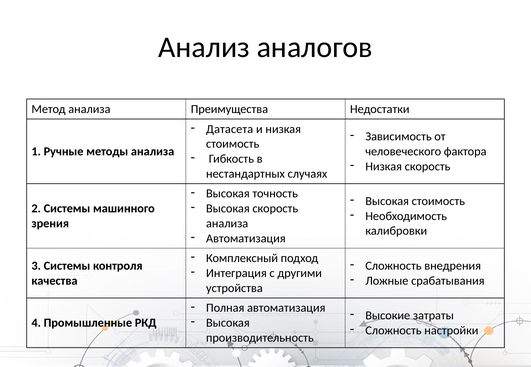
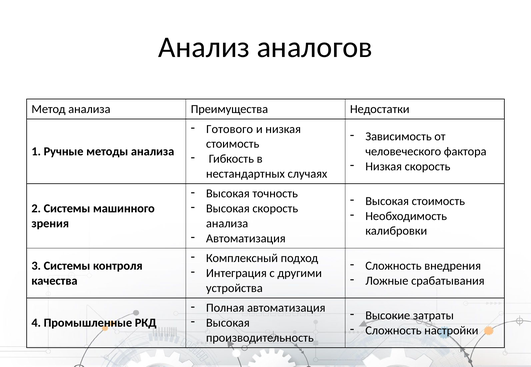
Датасета: Датасета -> Готового (230, 129)
